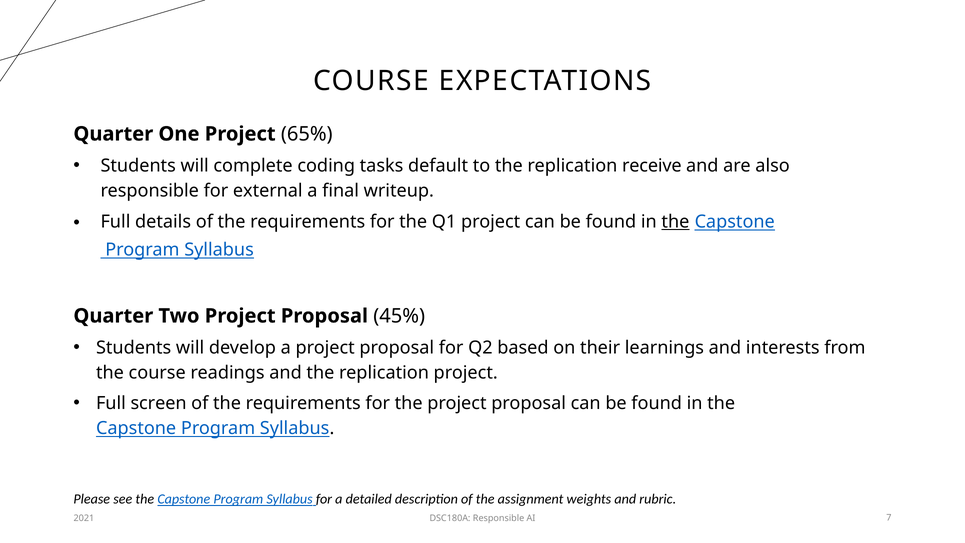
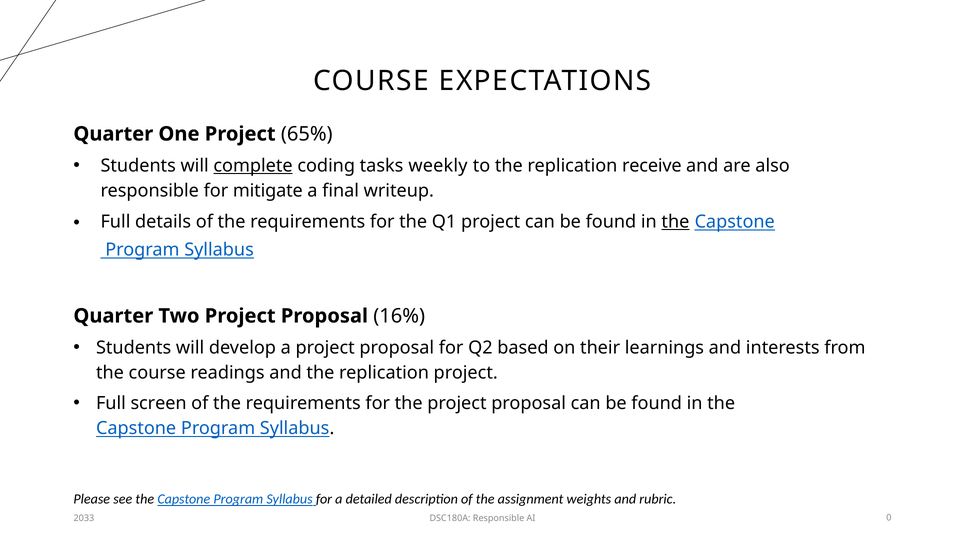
complete underline: none -> present (253, 166)
default: default -> weekly (438, 166)
external: external -> mitigate (268, 190)
45%: 45% -> 16% (399, 316)
2021: 2021 -> 2033 (84, 518)
7: 7 -> 0 (889, 517)
